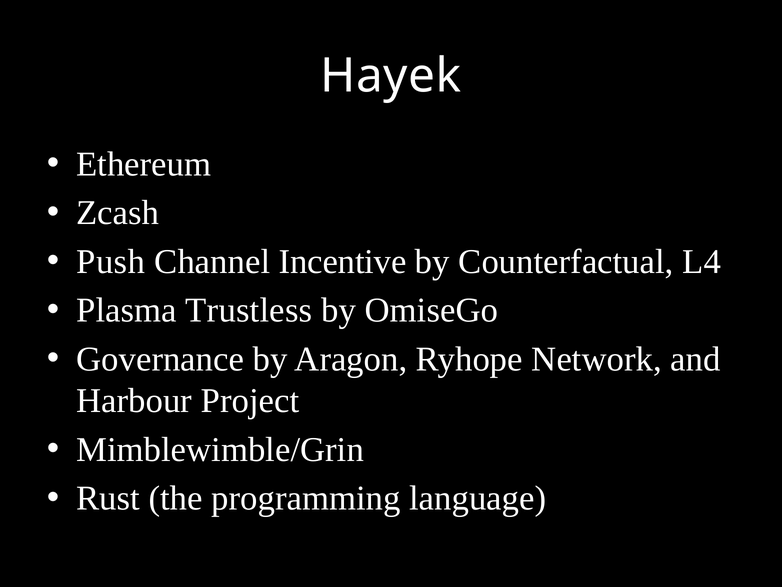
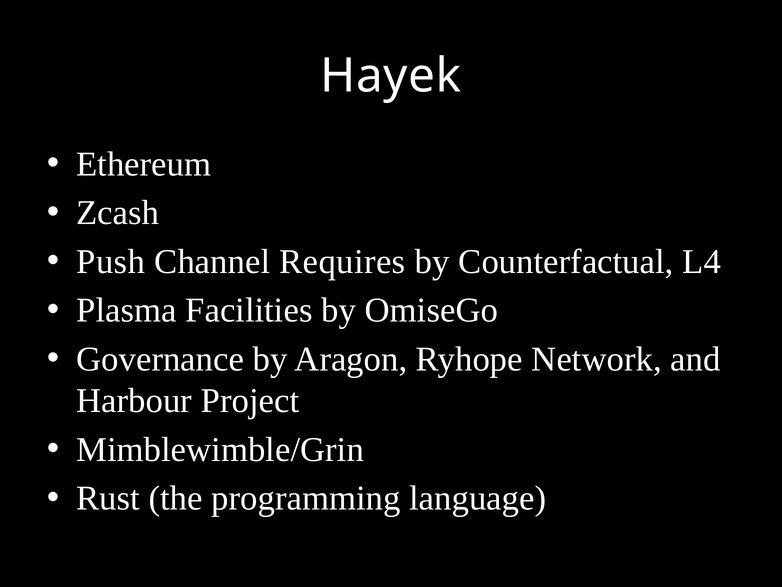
Incentive: Incentive -> Requires (342, 261)
Trustless: Trustless -> Facilities (249, 310)
